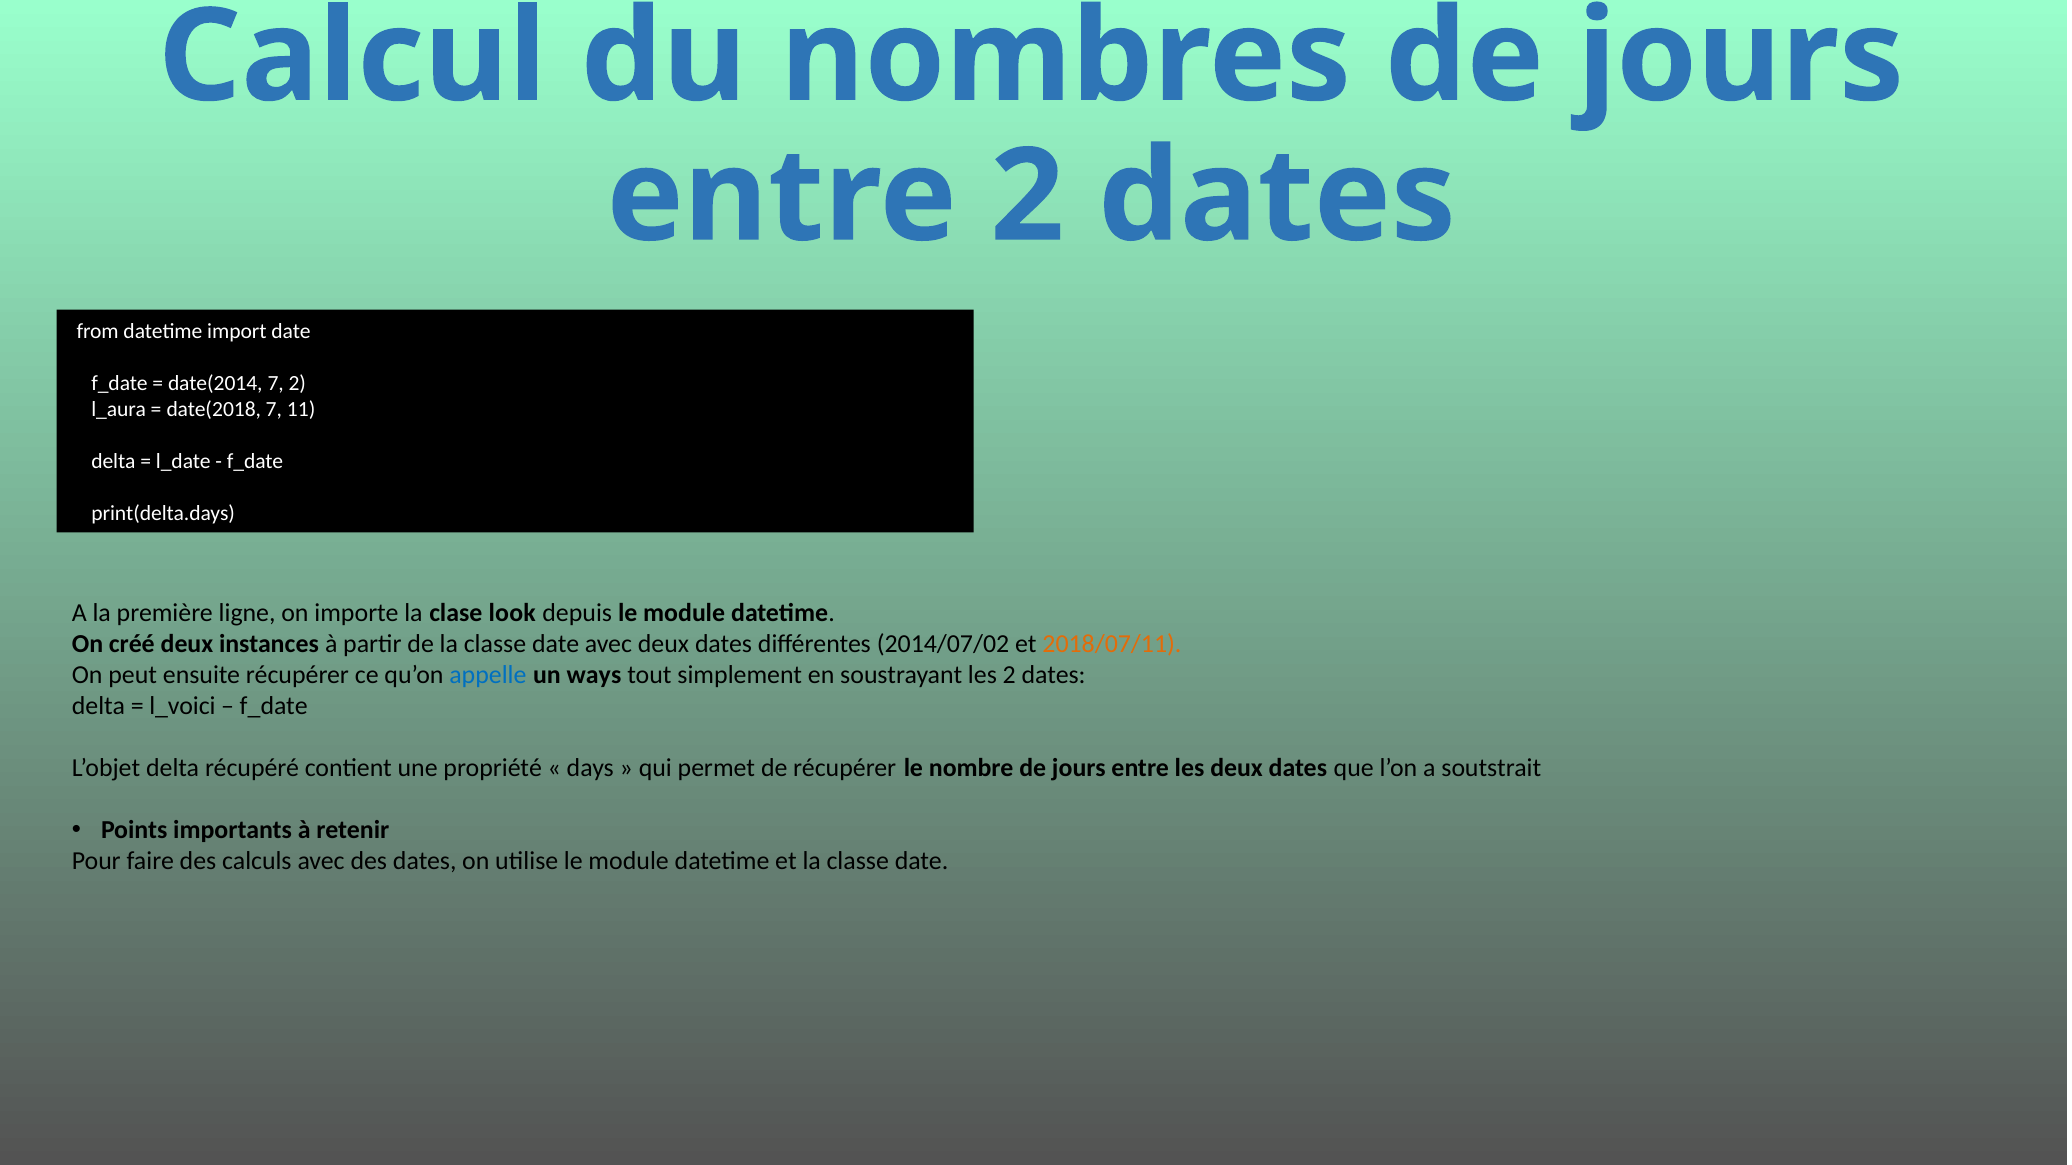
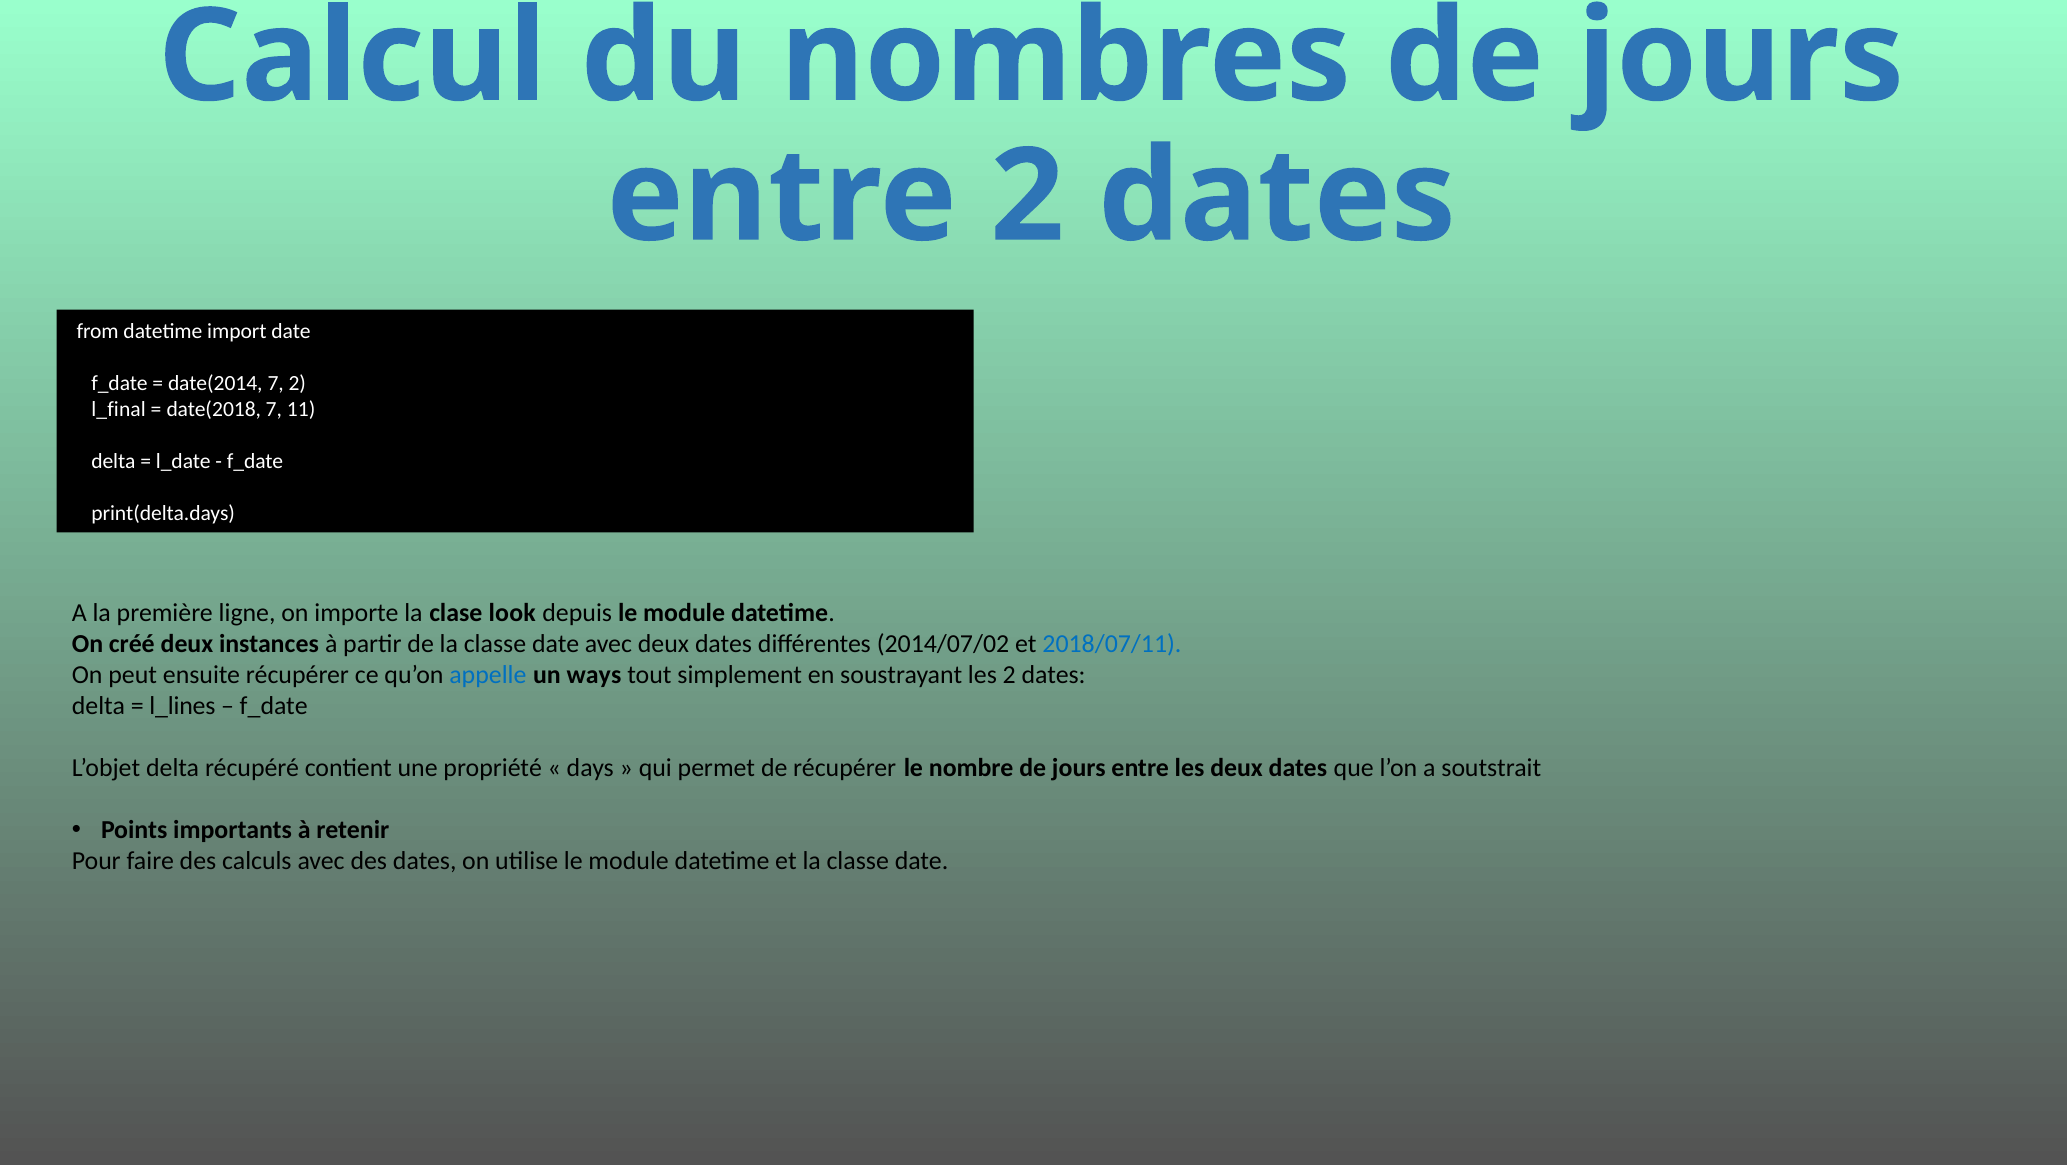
l_aura: l_aura -> l_final (119, 410)
2018/07/11 colour: orange -> blue (1112, 644)
l_voici: l_voici -> l_lines (182, 706)
